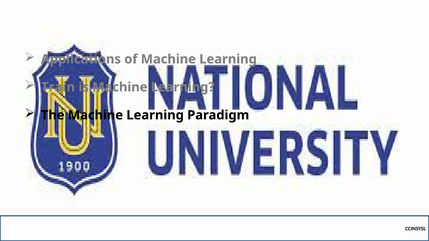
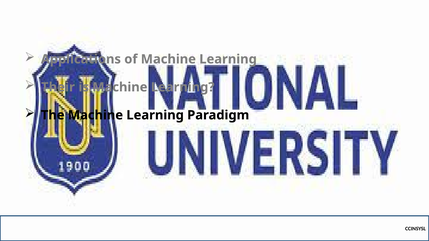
Train: Train -> Their (58, 87)
